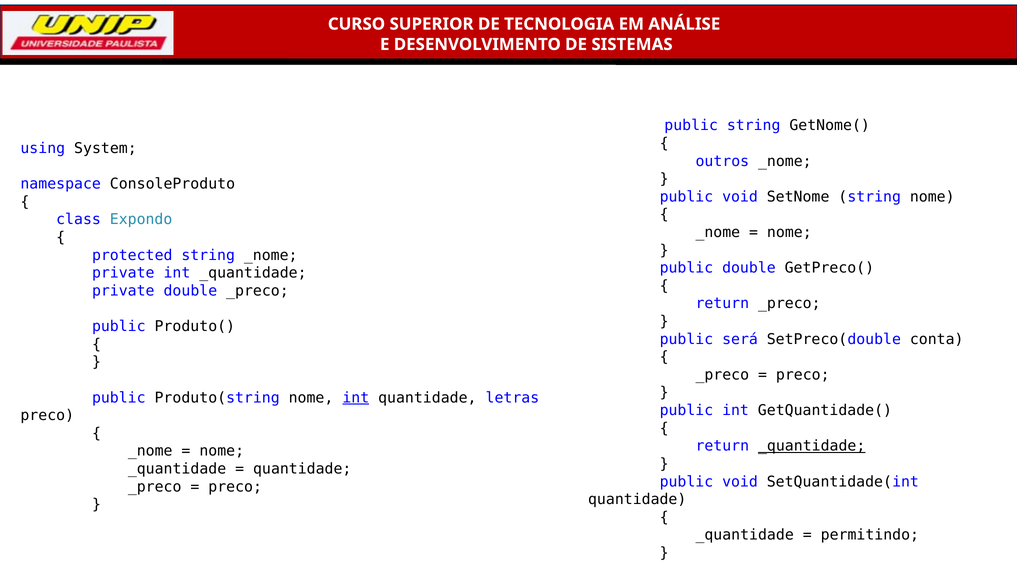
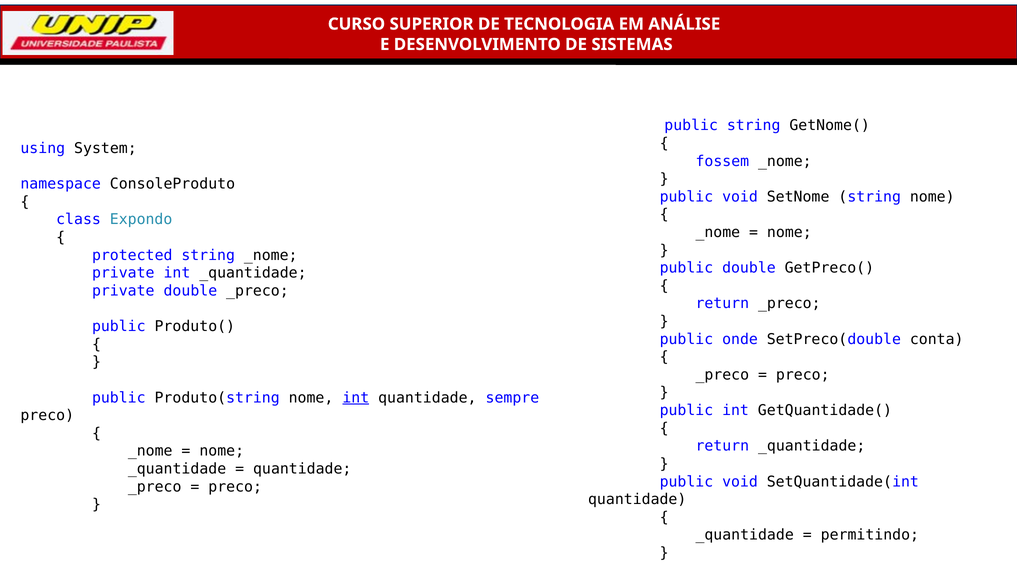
outros: outros -> fossem (722, 161)
será: será -> onde (740, 339)
letras: letras -> sempre (512, 398)
_quantidade underline: present -> none (812, 446)
